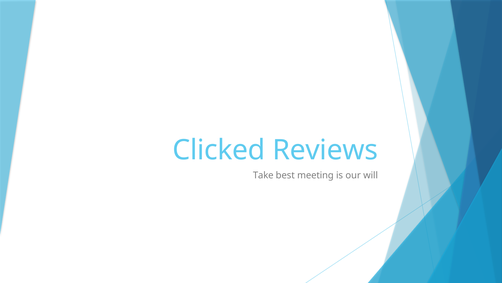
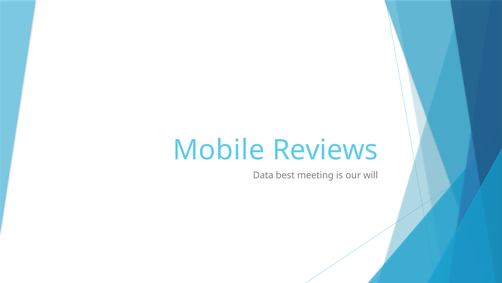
Clicked: Clicked -> Mobile (219, 150)
Take: Take -> Data (263, 175)
